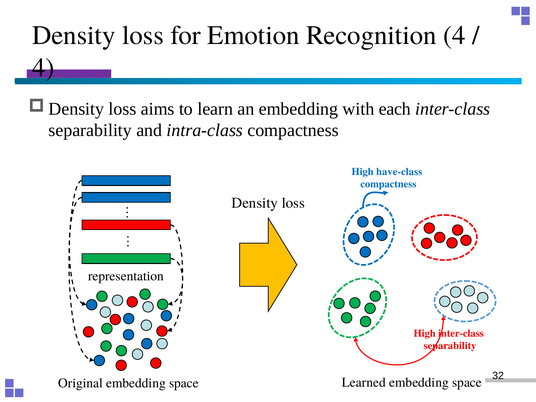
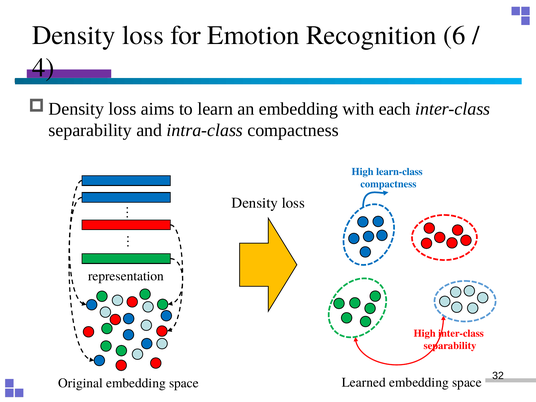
Recognition 4: 4 -> 6 (454, 35)
have-class: have-class -> learn-class (399, 172)
